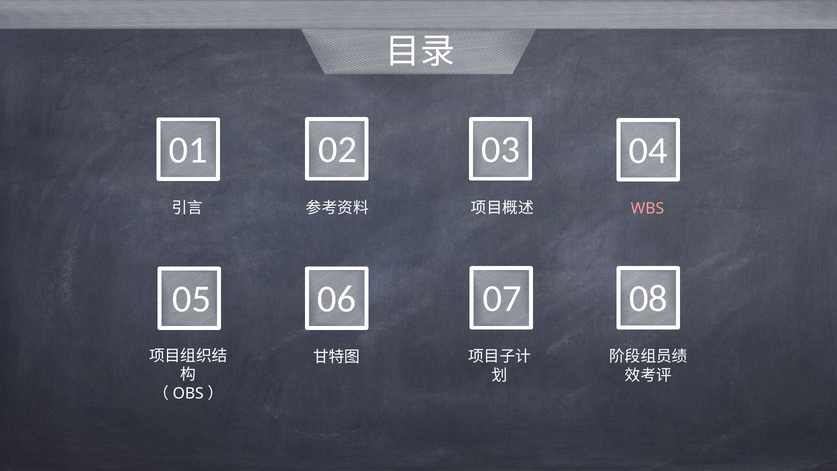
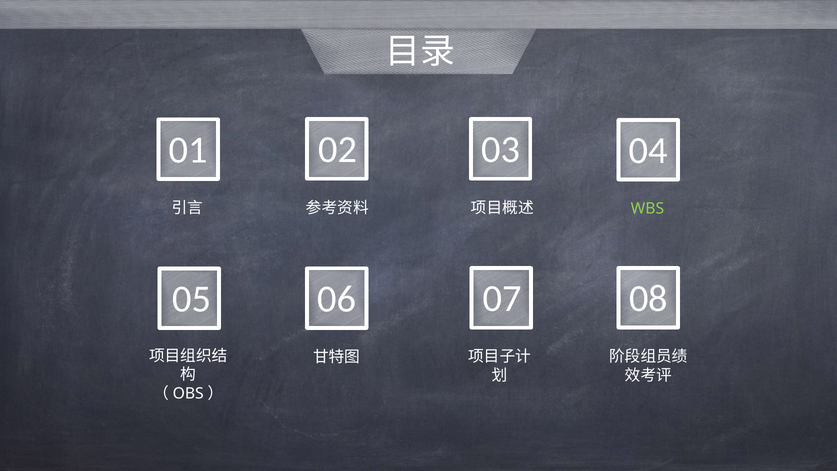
WBS colour: pink -> light green (647, 209)
